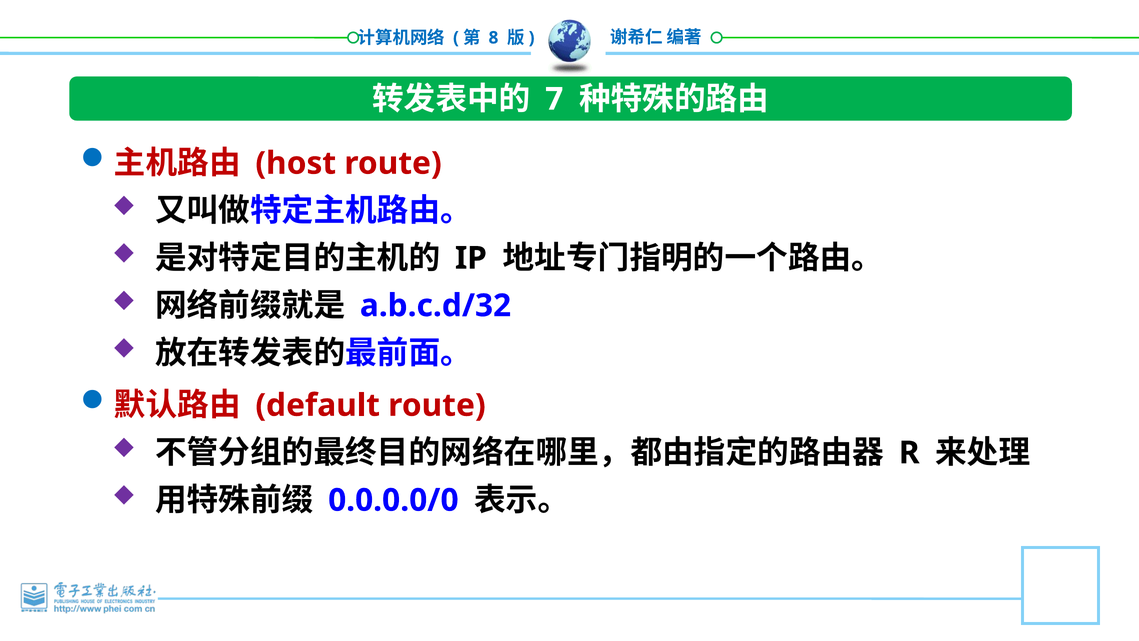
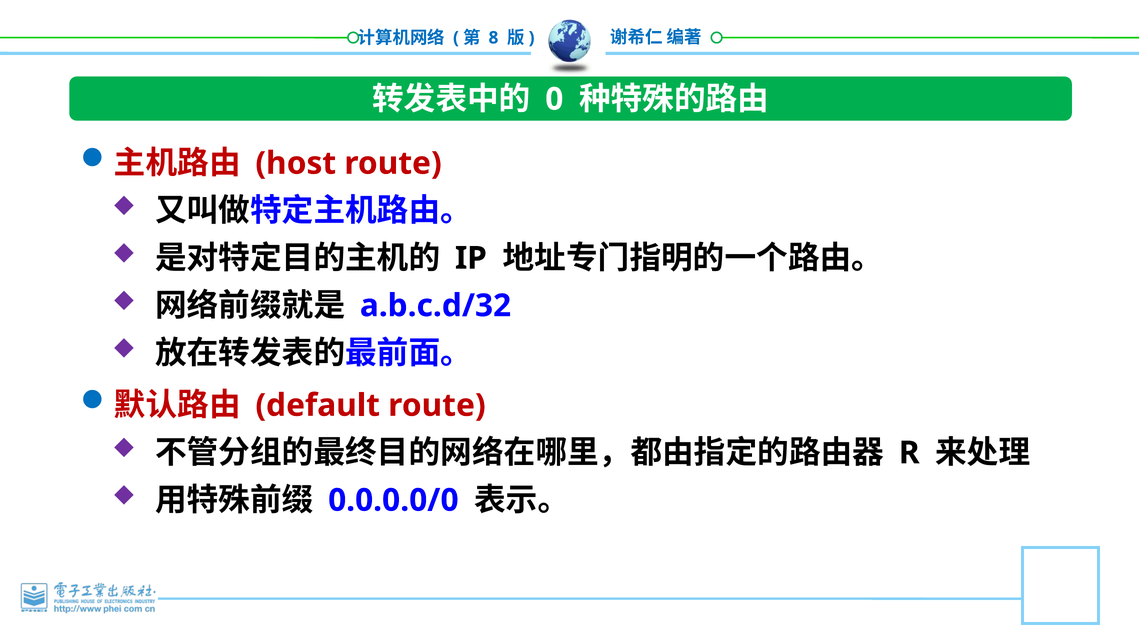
7: 7 -> 0 (554, 99)
